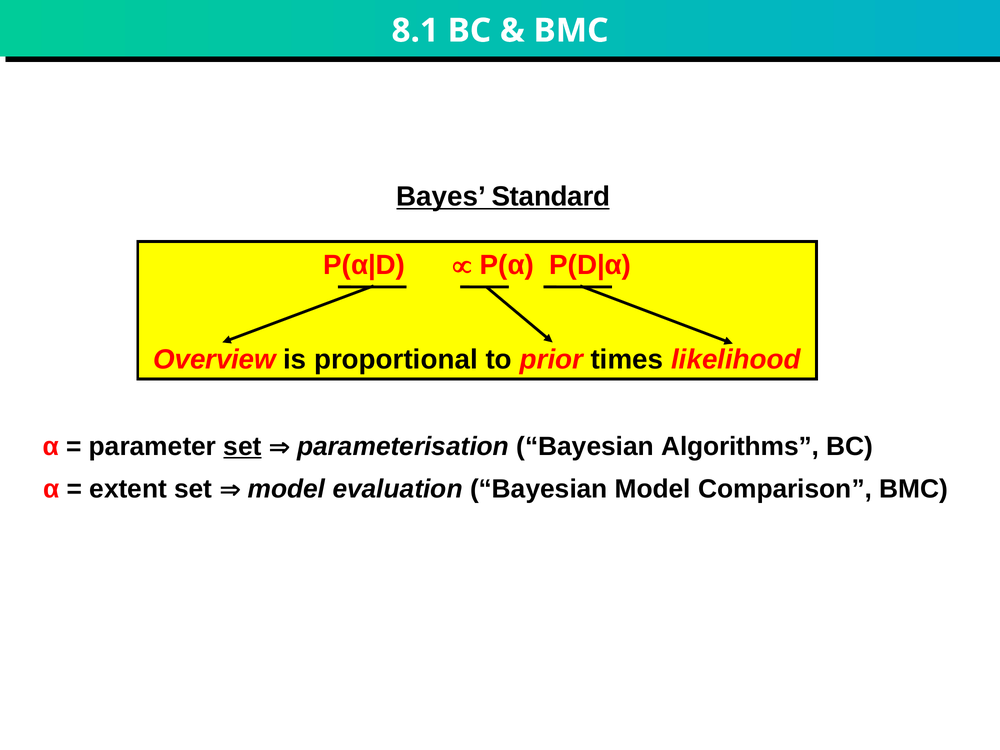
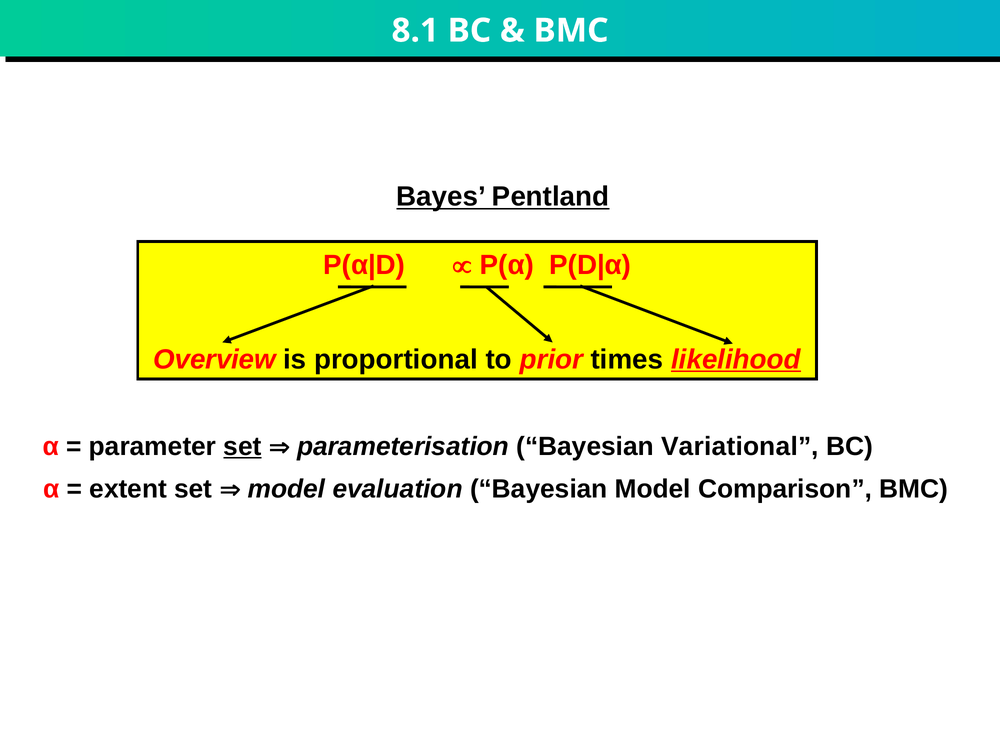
Standard: Standard -> Pentland (551, 197)
likelihood underline: none -> present (736, 359)
Algorithms: Algorithms -> Variational (740, 447)
